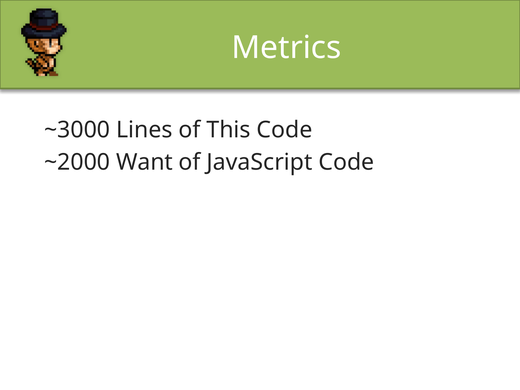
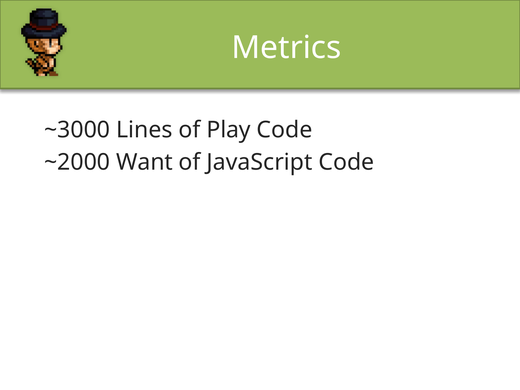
This: This -> Play (229, 130)
